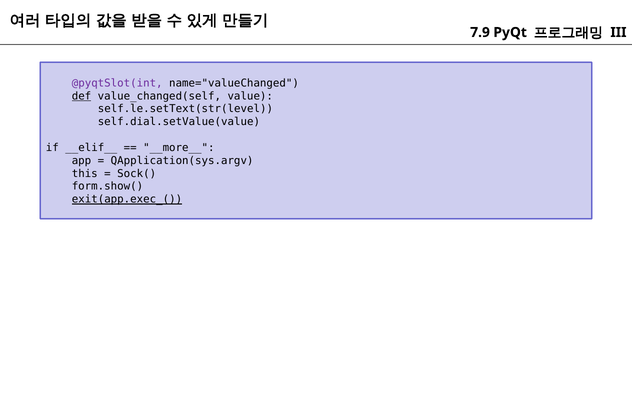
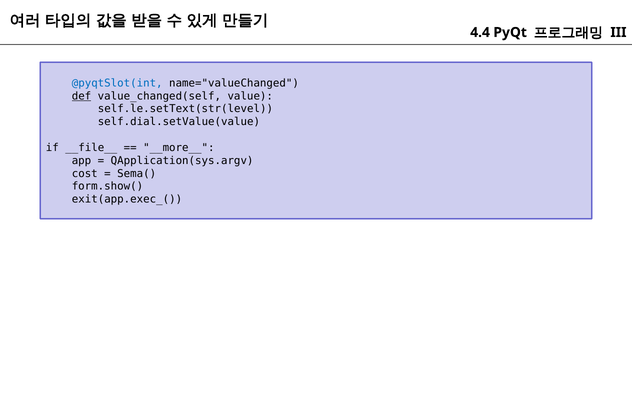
7.9: 7.9 -> 4.4 (480, 32)
@pyqtSlot(int colour: purple -> blue (117, 83)
__elif__: __elif__ -> __file__ (91, 148)
this: this -> cost (85, 174)
Sock(: Sock( -> Sema( (137, 174)
exit(app.exec_( underline: present -> none (127, 199)
